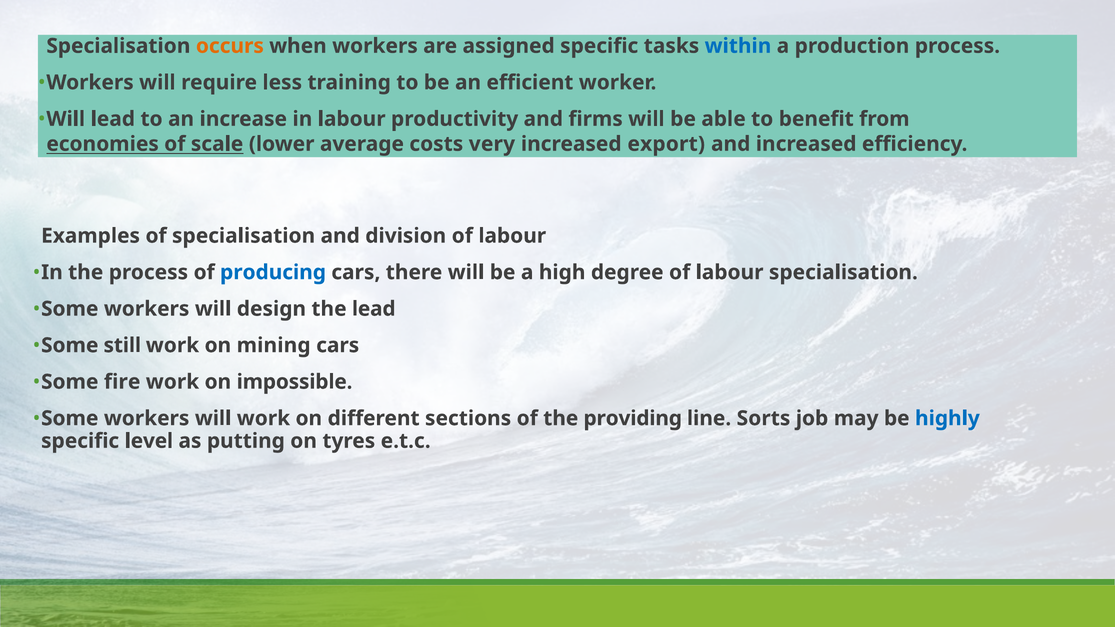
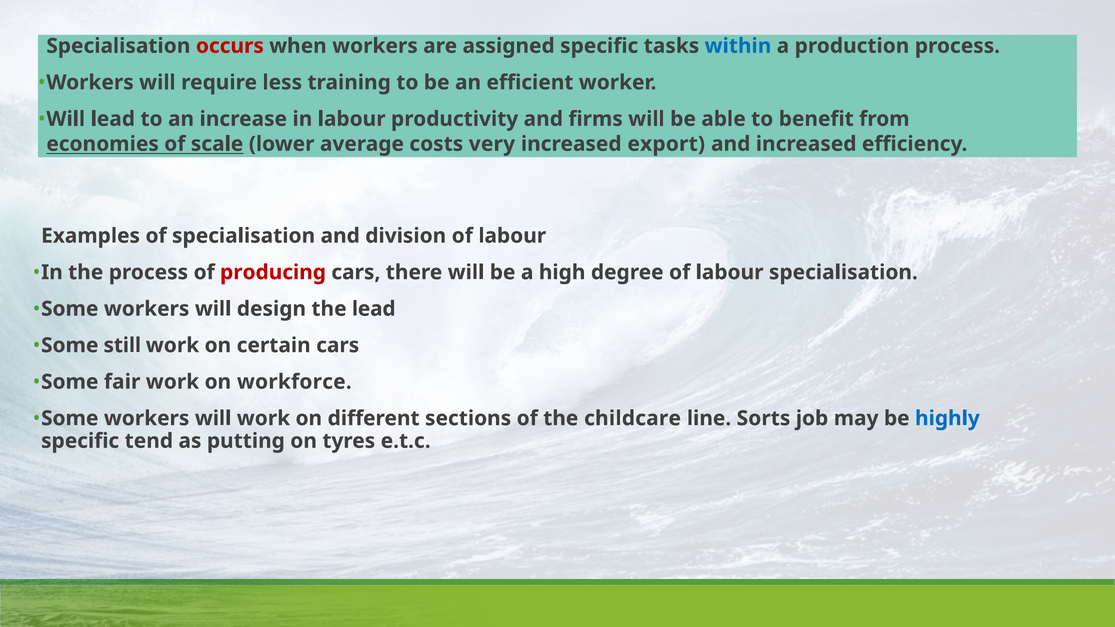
occurs colour: orange -> red (230, 46)
producing colour: blue -> red (273, 272)
mining: mining -> certain (274, 345)
fire: fire -> fair (122, 382)
impossible: impossible -> workforce (294, 382)
providing: providing -> childcare (633, 418)
level: level -> tend (149, 441)
